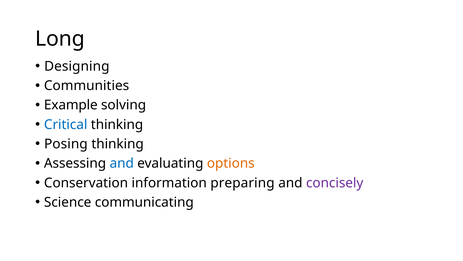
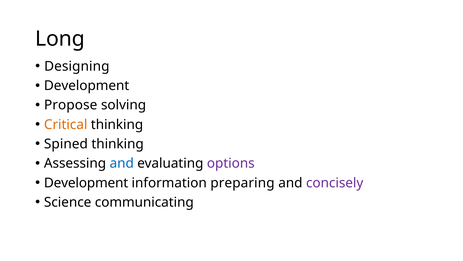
Communities: Communities -> Development (87, 86)
Example: Example -> Propose (71, 105)
Critical colour: blue -> orange (66, 124)
Posing: Posing -> Spined (66, 144)
options colour: orange -> purple (231, 163)
Conservation: Conservation -> Development (86, 182)
